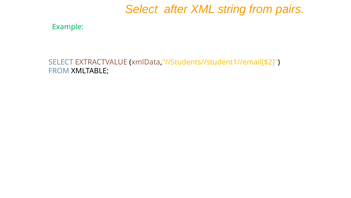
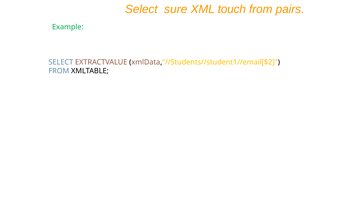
after: after -> sure (176, 9)
string: string -> touch (232, 9)
